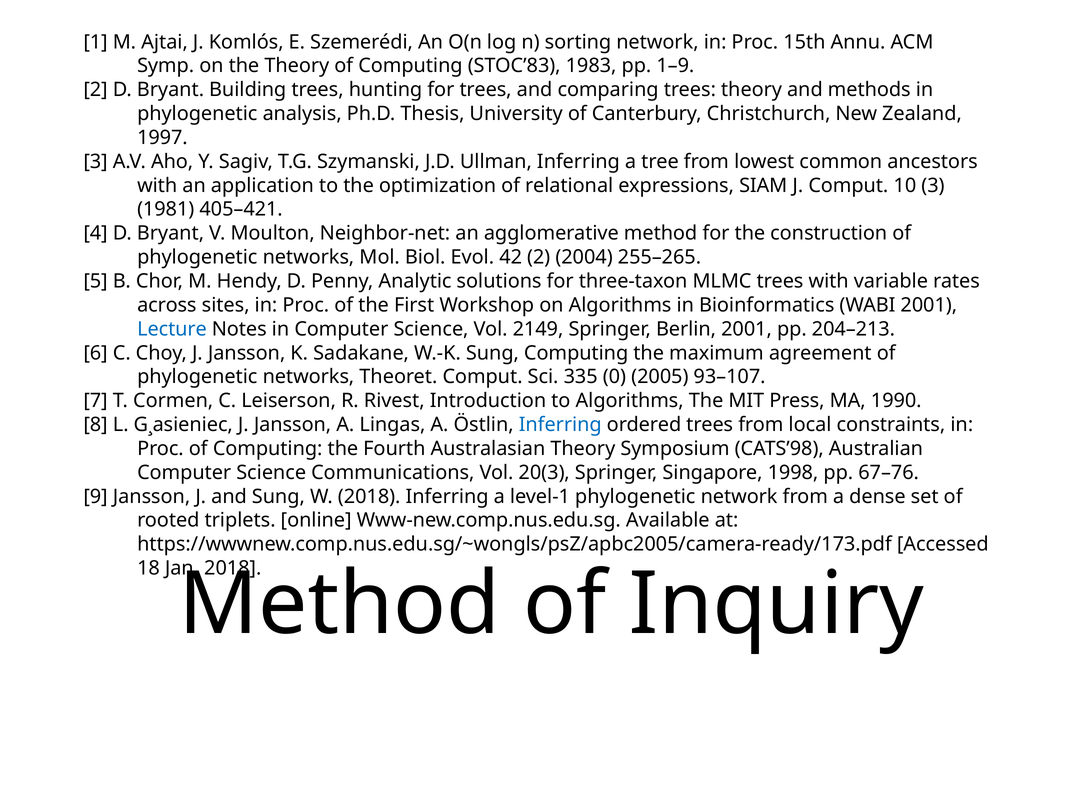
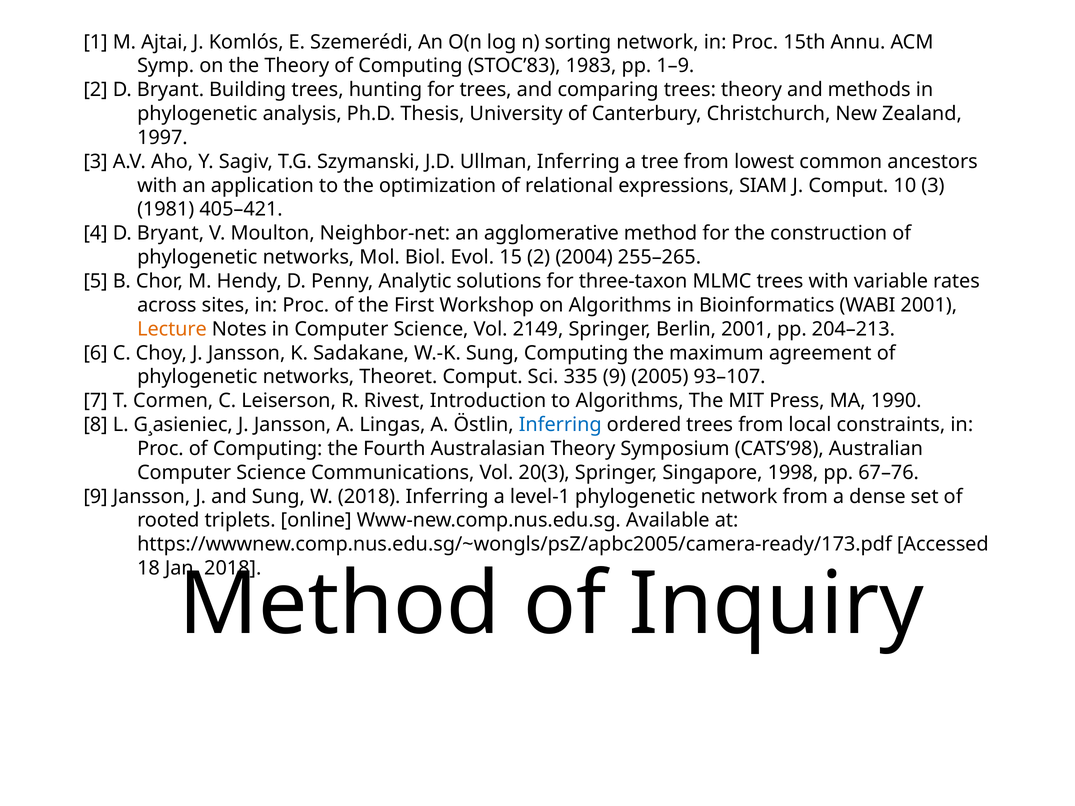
42: 42 -> 15 (511, 257)
Lecture colour: blue -> orange (172, 329)
335 0: 0 -> 9 (614, 377)
